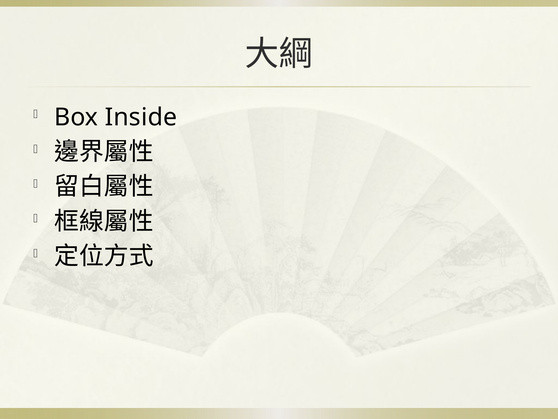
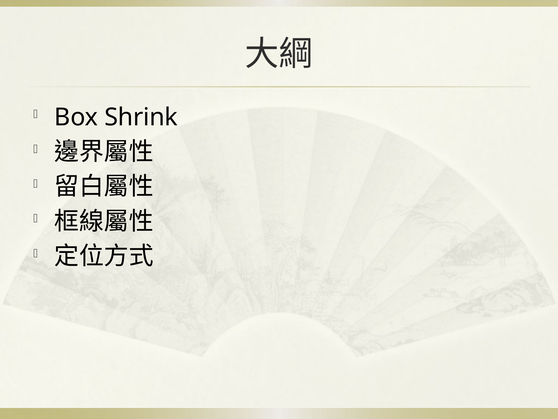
Inside: Inside -> Shrink (141, 117)
